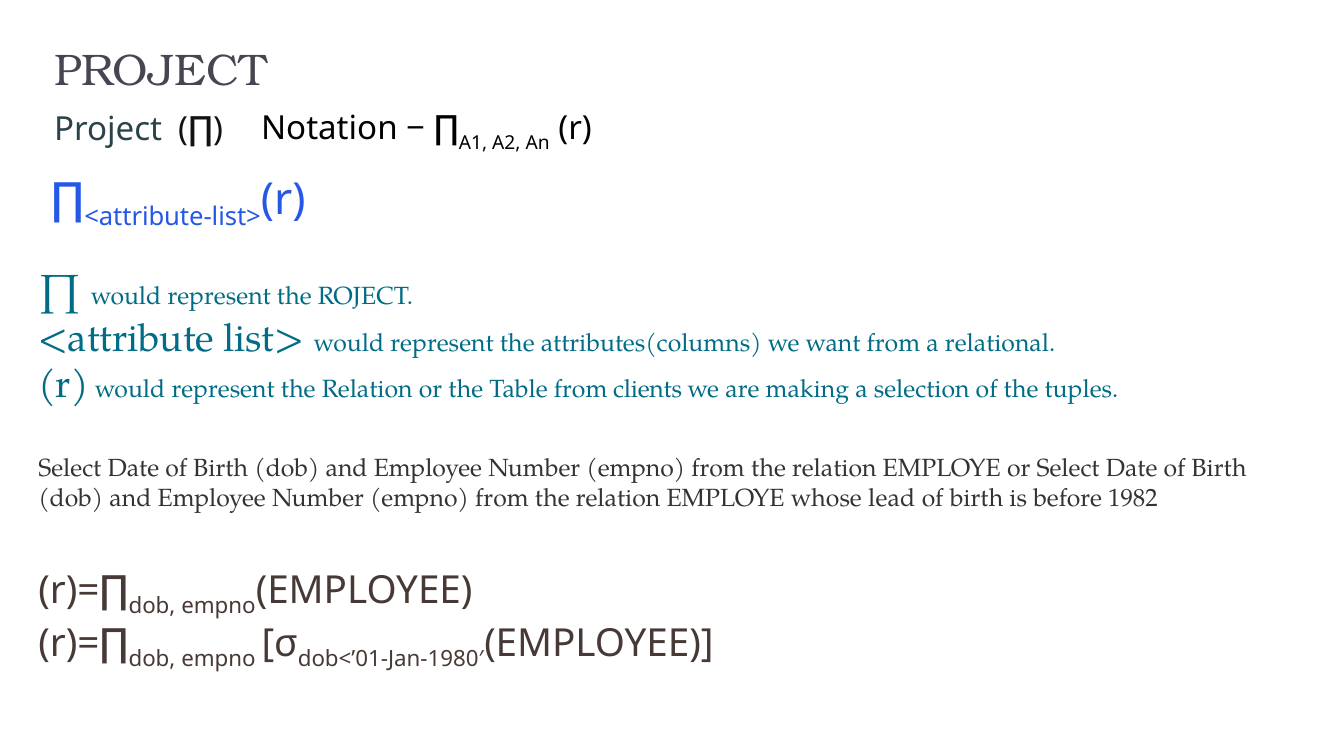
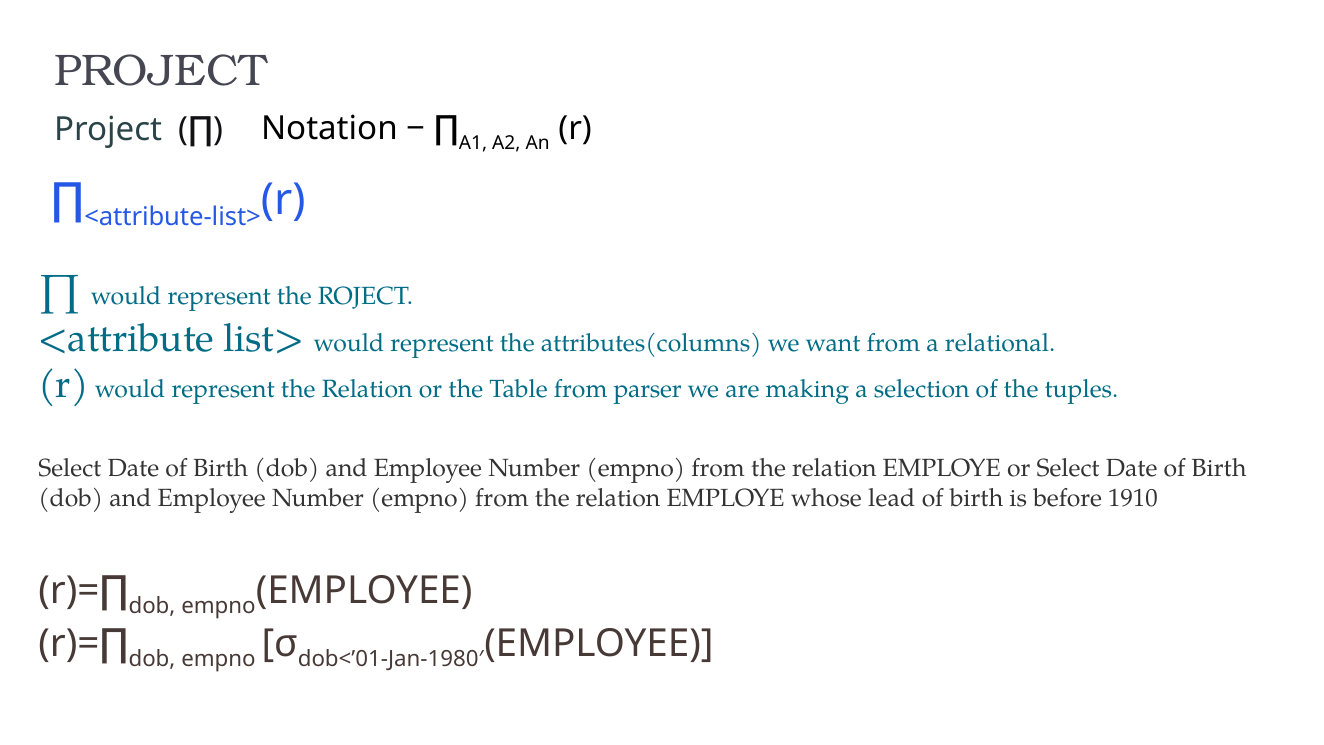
clients: clients -> parser (648, 389)
1982: 1982 -> 1910 (1133, 498)
